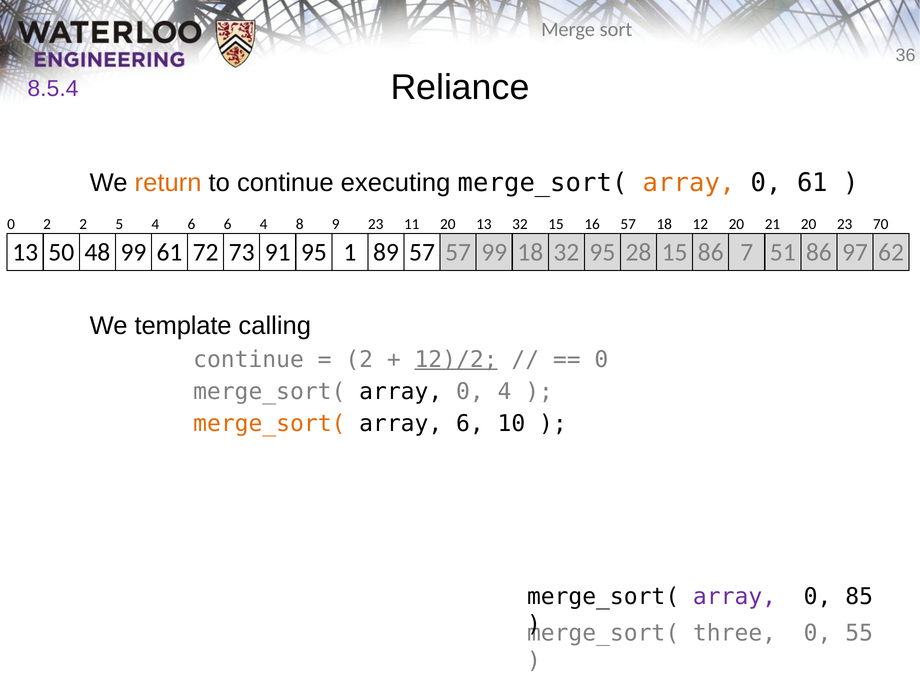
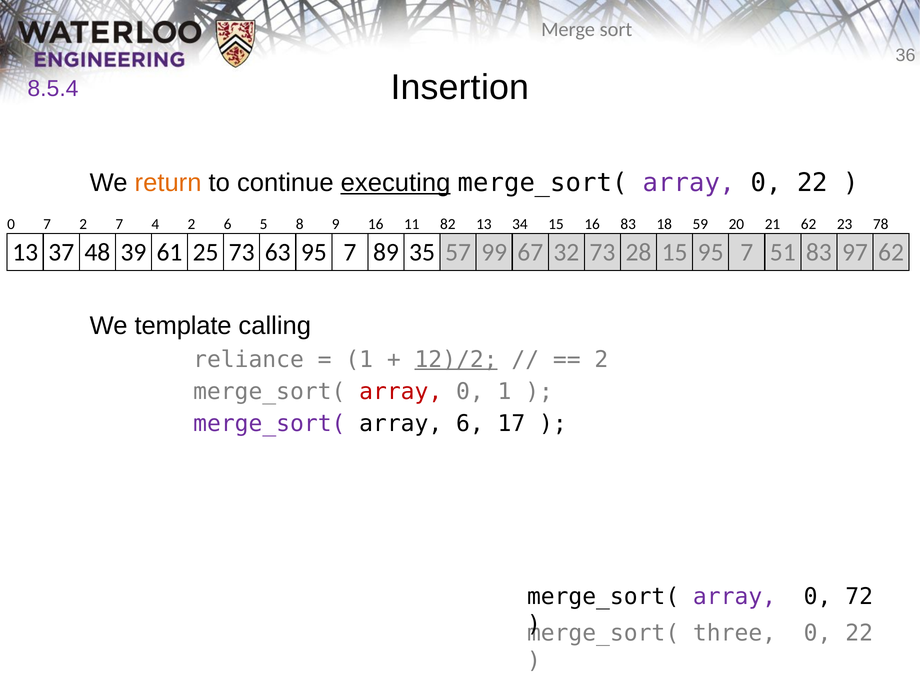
Reliance: Reliance -> Insertion (460, 88)
executing underline: none -> present (396, 183)
array colour: orange -> purple (689, 183)
61: 61 -> 22 (812, 183)
0 2: 2 -> 7 (47, 224)
2 5: 5 -> 7 (119, 224)
4 6: 6 -> 2 (191, 224)
6 4: 4 -> 5 (264, 224)
9 23: 23 -> 16 (376, 224)
11 20: 20 -> 82 (448, 224)
13 32: 32 -> 34 (520, 224)
16 57: 57 -> 83 (628, 224)
12: 12 -> 59 (700, 224)
21 20: 20 -> 62 (809, 224)
70: 70 -> 78 (881, 224)
50: 50 -> 37 (61, 252)
48 99: 99 -> 39 (133, 252)
72: 72 -> 25 (206, 252)
91: 91 -> 63 (278, 252)
1: 1 -> 7 (350, 252)
89 57: 57 -> 35 (422, 252)
99 18: 18 -> 67 (530, 252)
32 95: 95 -> 73 (602, 252)
15 86: 86 -> 95 (711, 252)
51 86: 86 -> 83 (819, 252)
continue: continue -> reliance (249, 359)
2: 2 -> 1 (359, 359)
0: 0 -> 2 (601, 359)
array colour: black -> red (401, 392)
0 4: 4 -> 1 (504, 392)
merge_sort( colour: orange -> purple (269, 424)
10: 10 -> 17 (511, 424)
85: 85 -> 72 (859, 597)
55: 55 -> 22 (859, 633)
